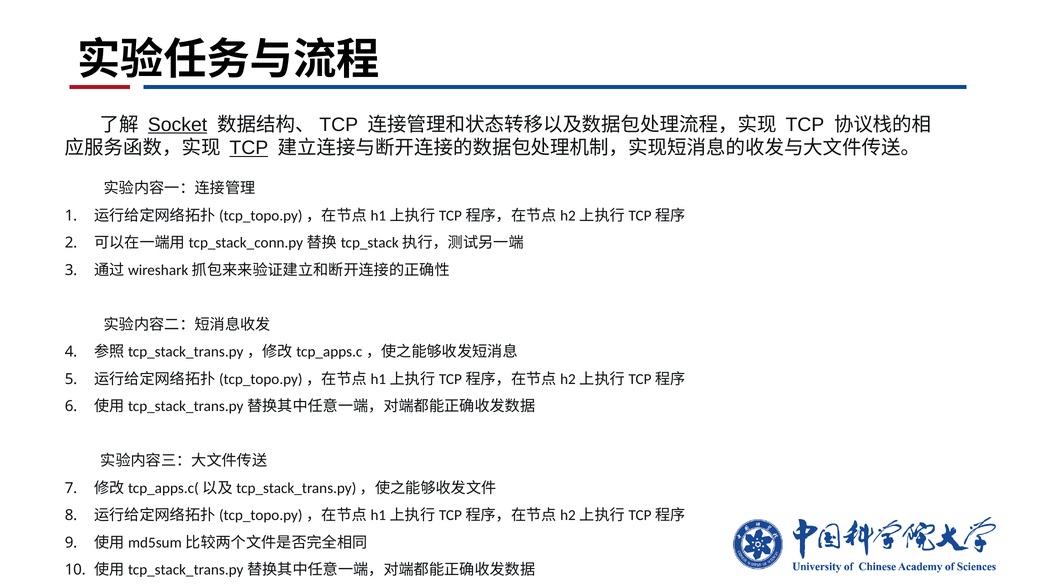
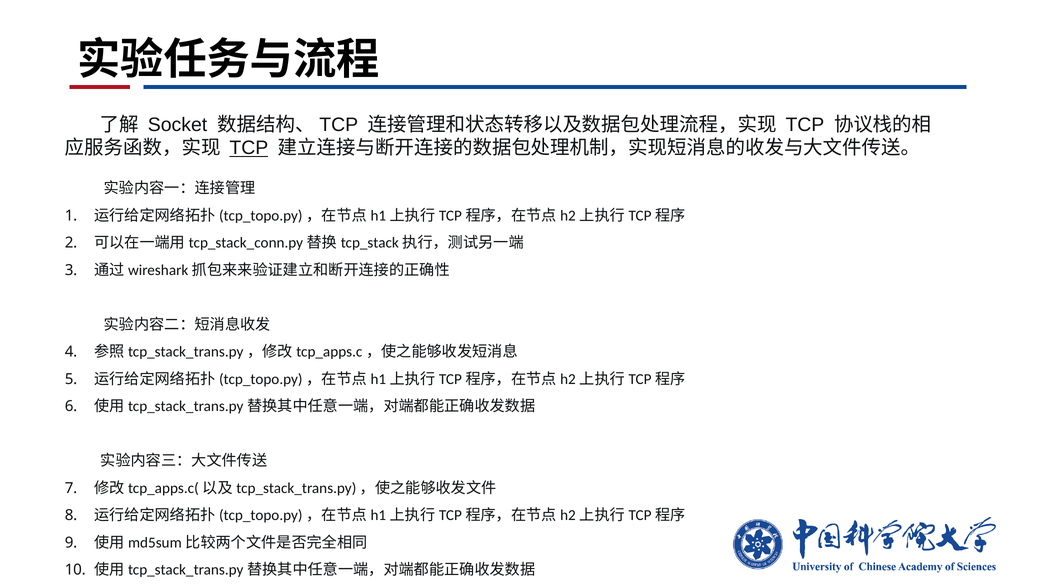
Socket underline: present -> none (178, 125)
